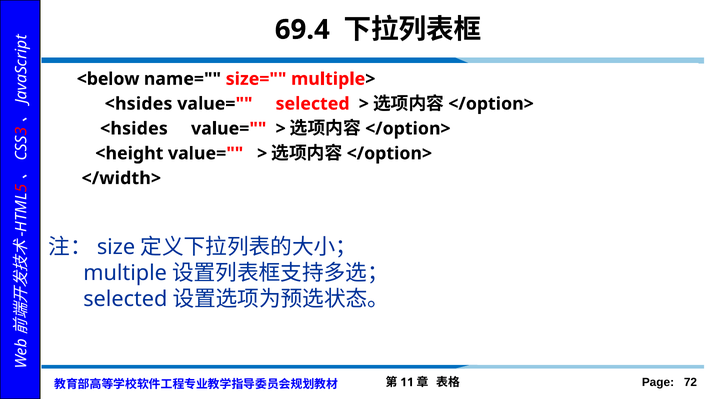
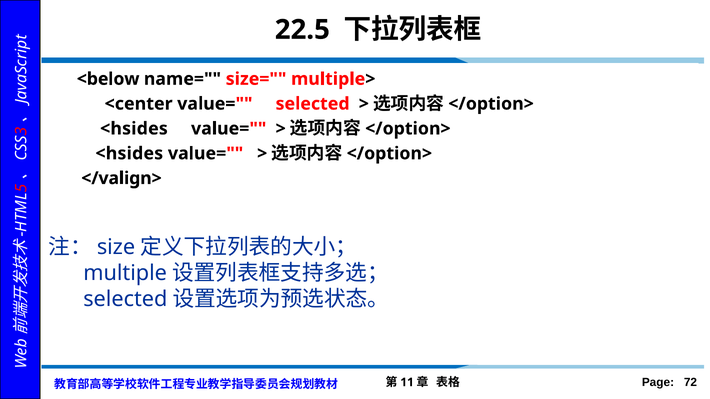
69.4: 69.4 -> 22.5 (302, 30)
<hsides: <hsides -> <center (139, 104)
<height: <height -> <hsides (129, 154)
</width>: </width> -> </valign> (121, 178)
